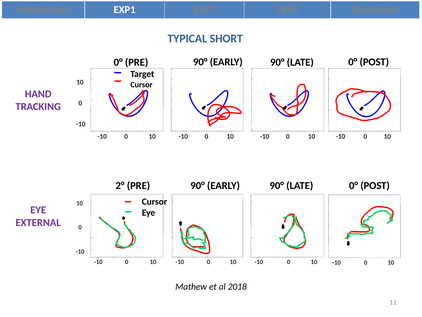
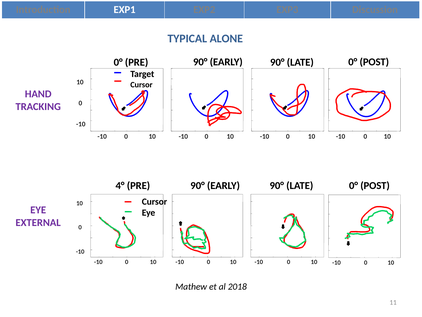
SHORT: SHORT -> ALONE (226, 39)
2°: 2° -> 4° (120, 185)
